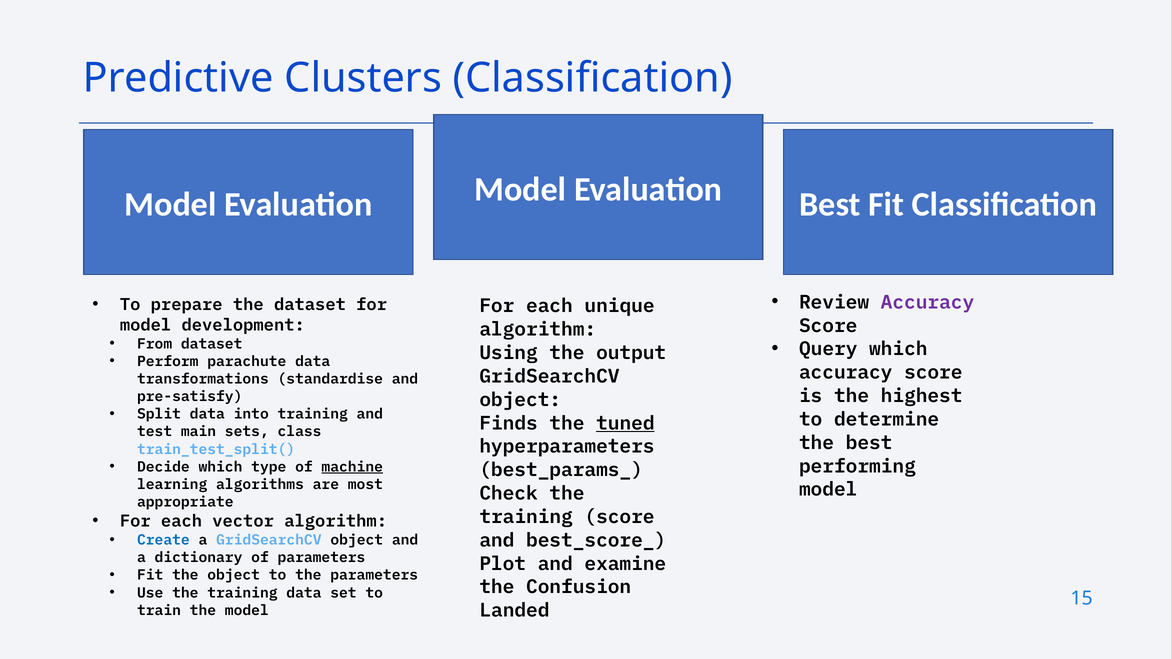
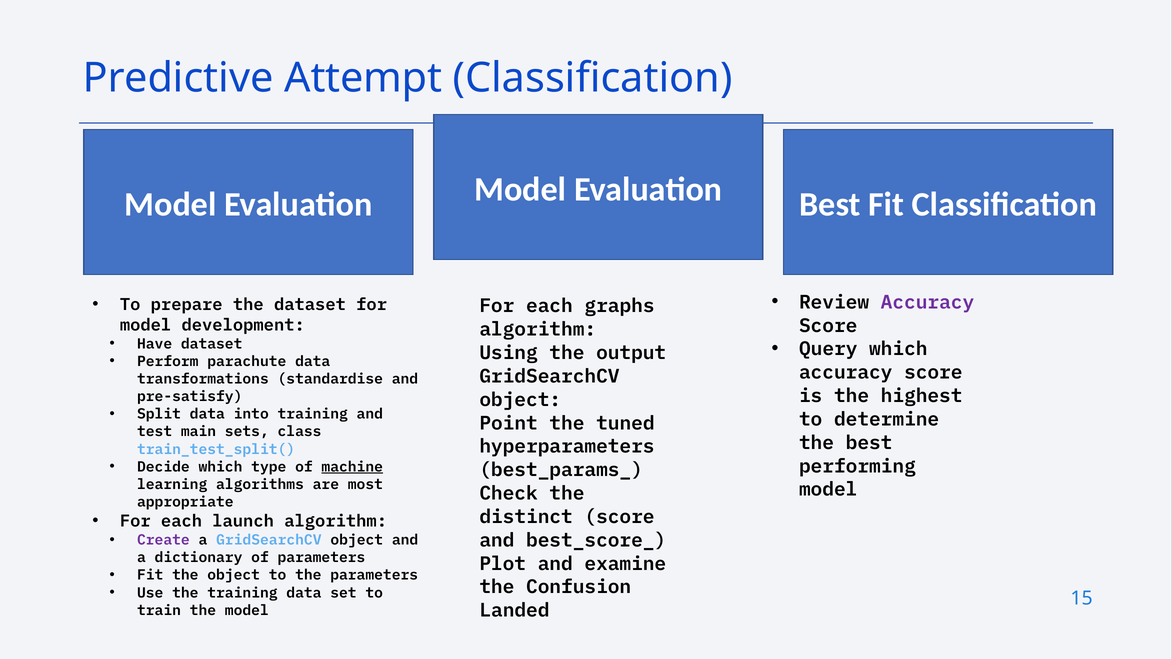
Clusters: Clusters -> Attempt (363, 78)
unique: unique -> graphs (620, 306)
From: From -> Have (155, 344)
Finds: Finds -> Point (509, 423)
tuned underline: present -> none (625, 423)
training: training -> distinct (526, 517)
vector: vector -> launch (243, 521)
Create colour: blue -> purple (163, 540)
